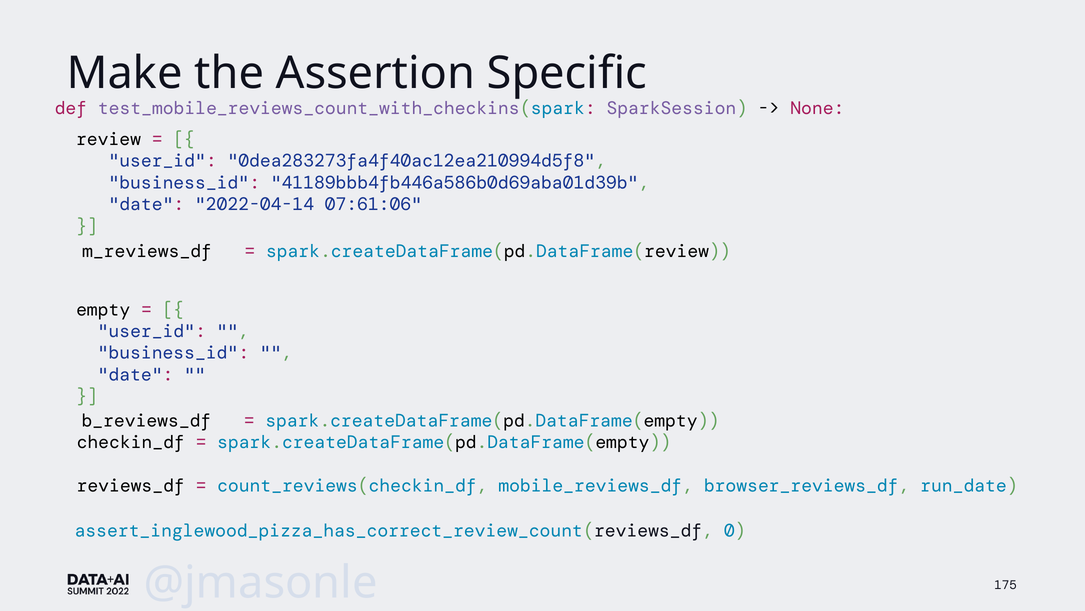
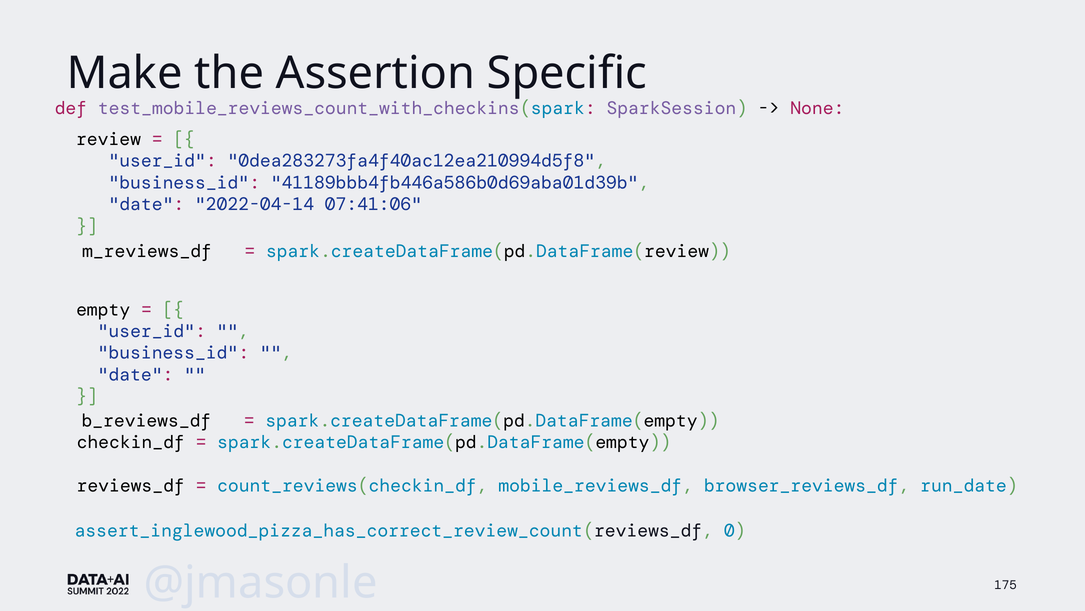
07:61:06: 07:61:06 -> 07:41:06 (373, 204)
